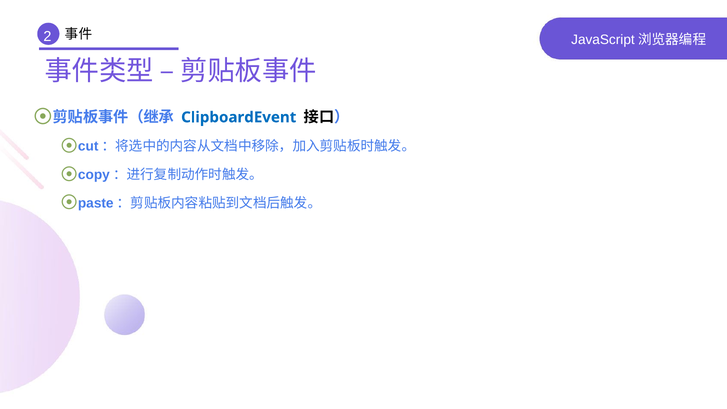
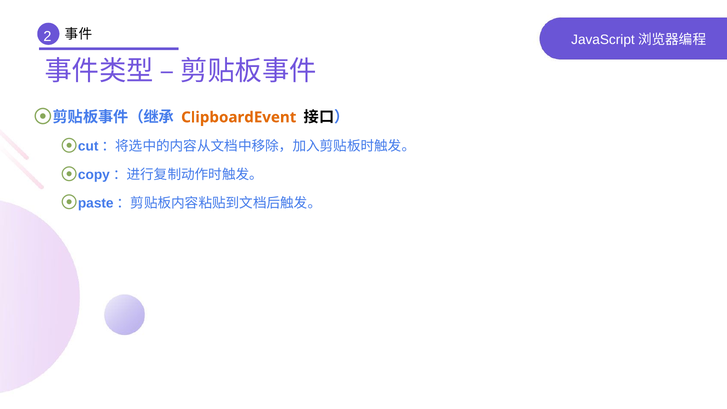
ClipboardEvent colour: blue -> orange (239, 117)
